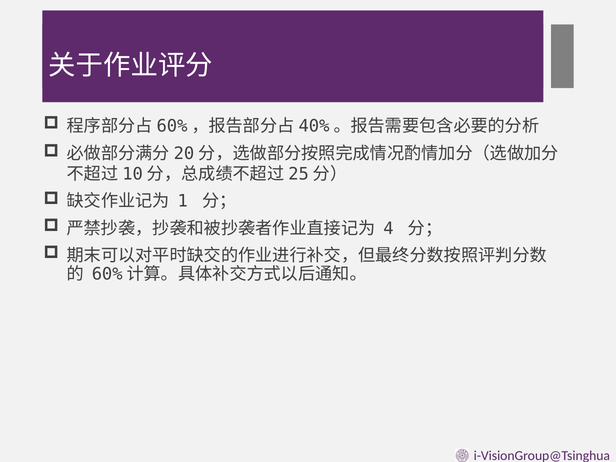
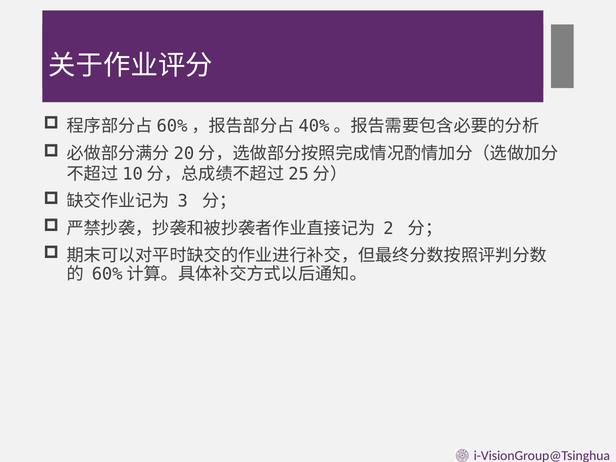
1: 1 -> 3 (183, 201)
4: 4 -> 2 (388, 228)
